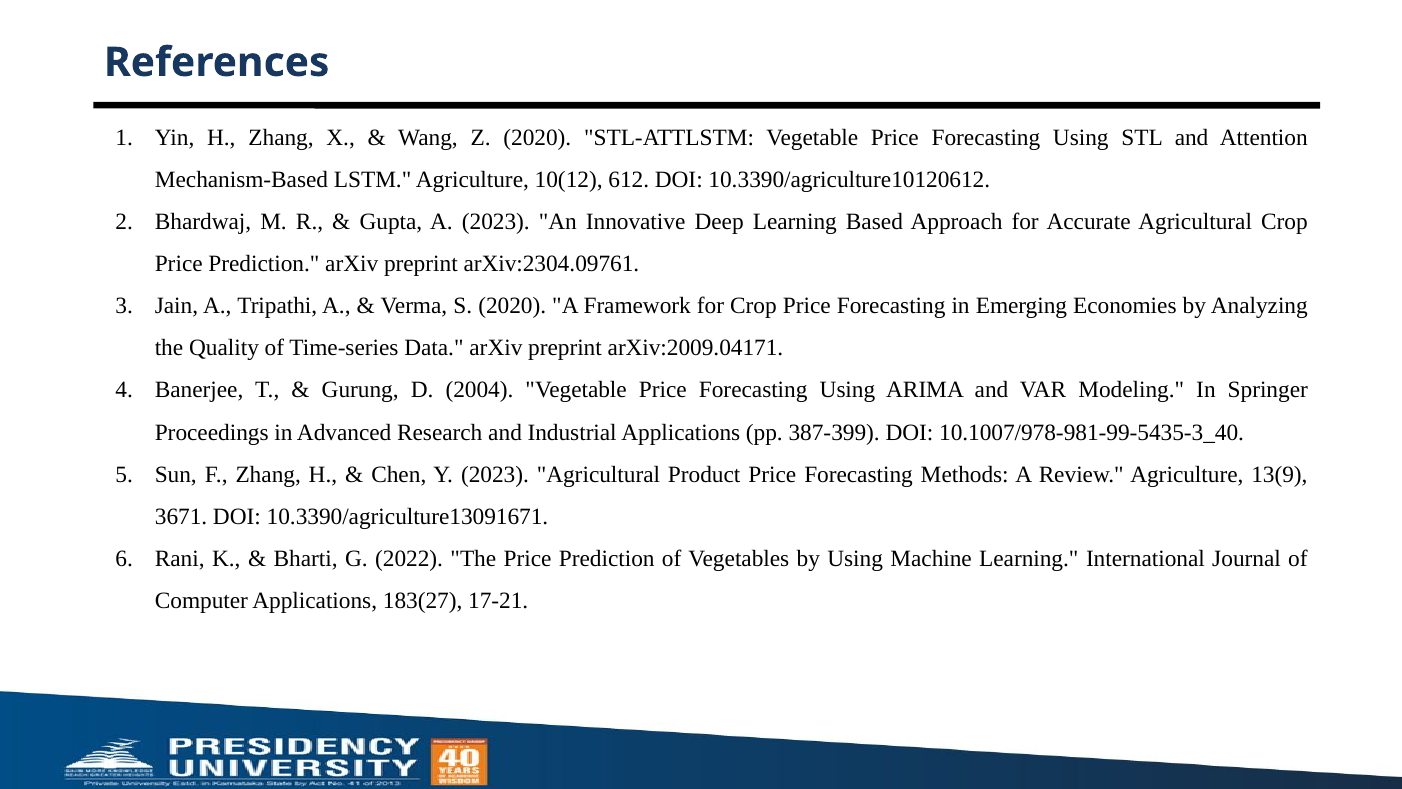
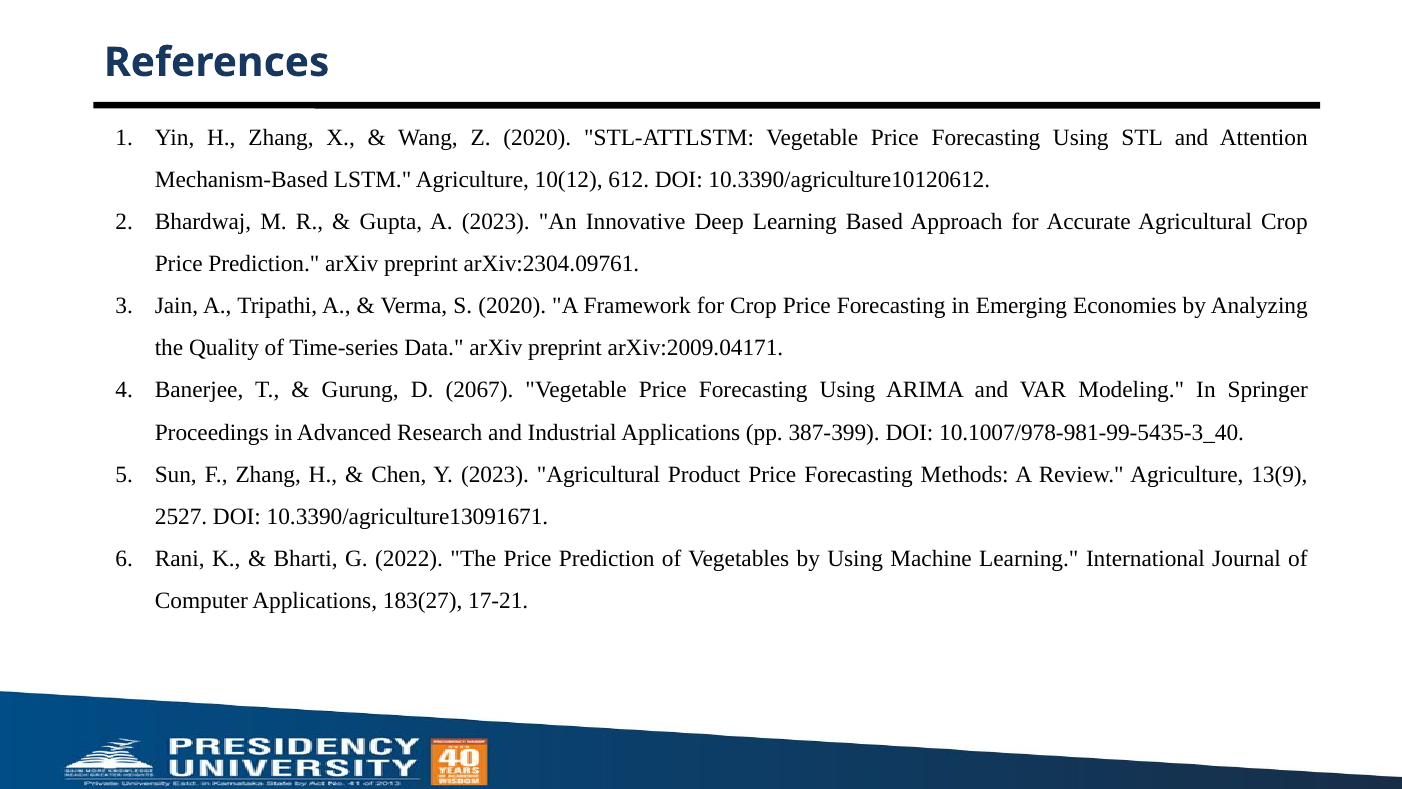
2004: 2004 -> 2067 (479, 390)
3671: 3671 -> 2527 (181, 516)
